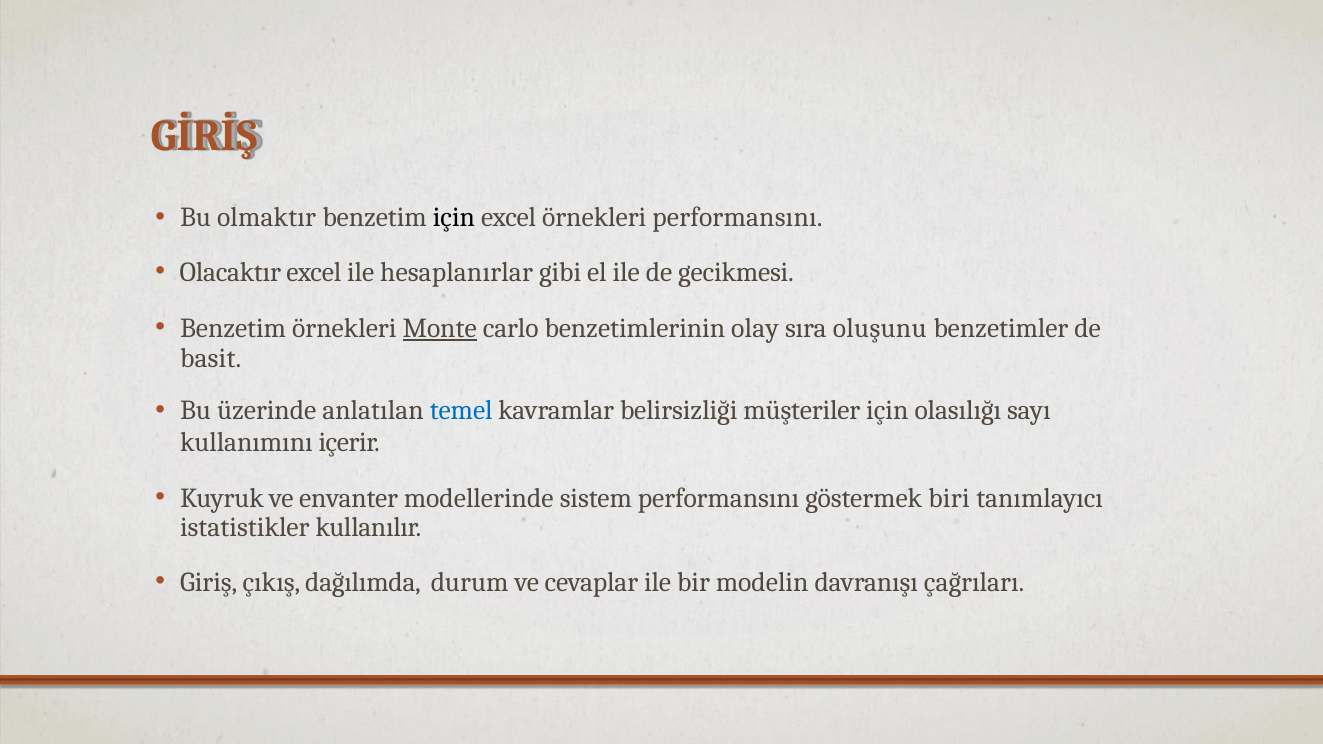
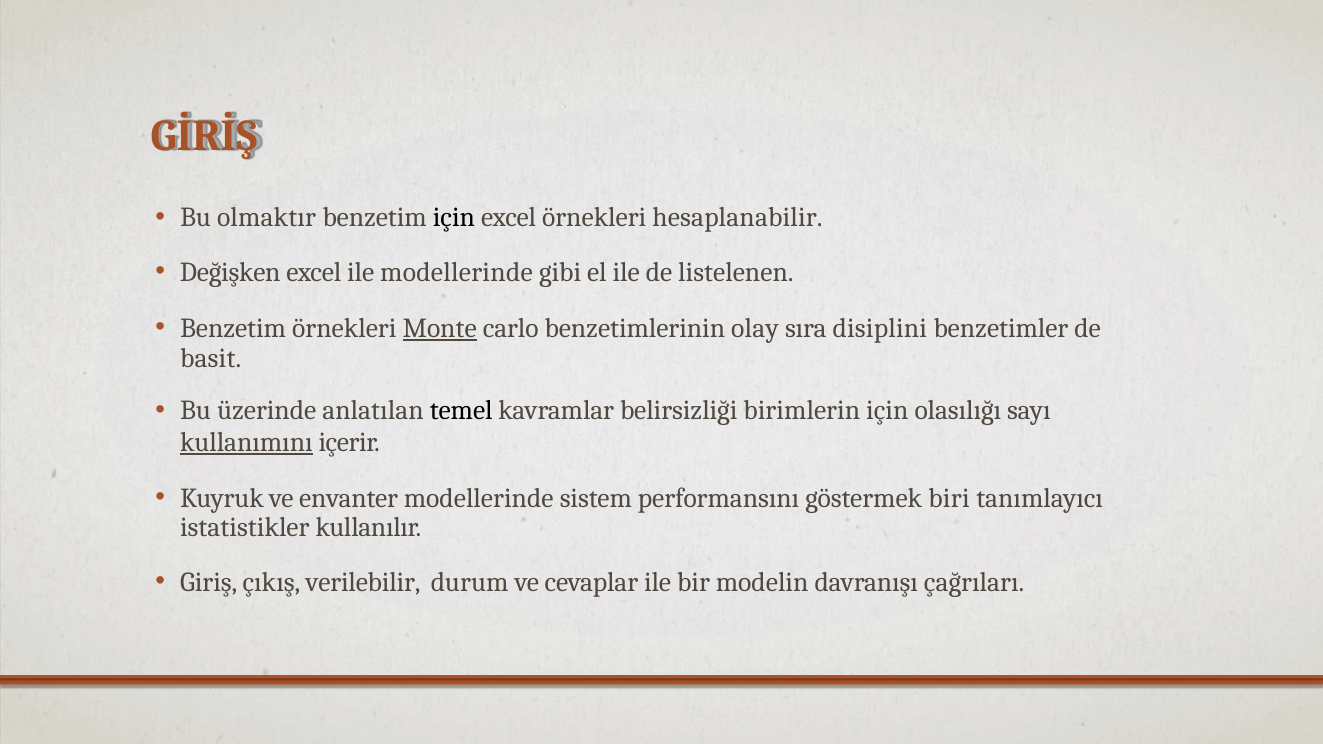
örnekleri performansını: performansını -> hesaplanabilir (737, 218)
Olacaktır: Olacaktır -> Değişken (230, 272)
ile hesaplanırlar: hesaplanırlar -> modellerinde (456, 272)
gecikmesi: gecikmesi -> listelenen (736, 272)
oluşunu: oluşunu -> disiplini (880, 329)
temel colour: blue -> black (461, 411)
müşteriler: müşteriler -> birimlerin (802, 411)
kullanımını underline: none -> present (246, 442)
dağılımda: dağılımda -> verilebilir (363, 582)
